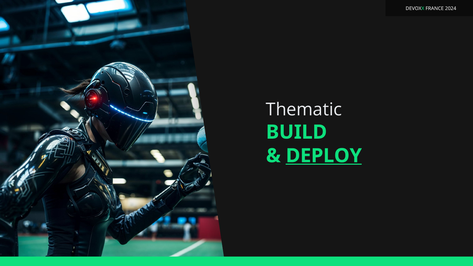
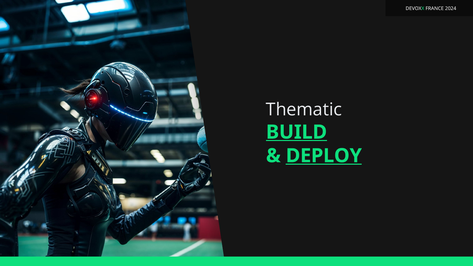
BUILD underline: none -> present (296, 132)
